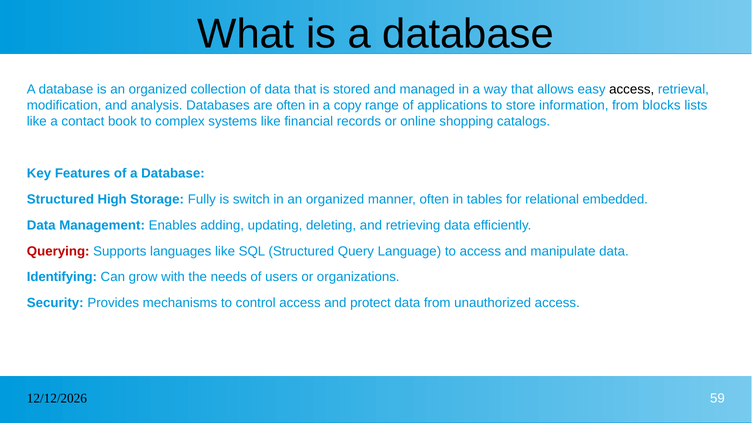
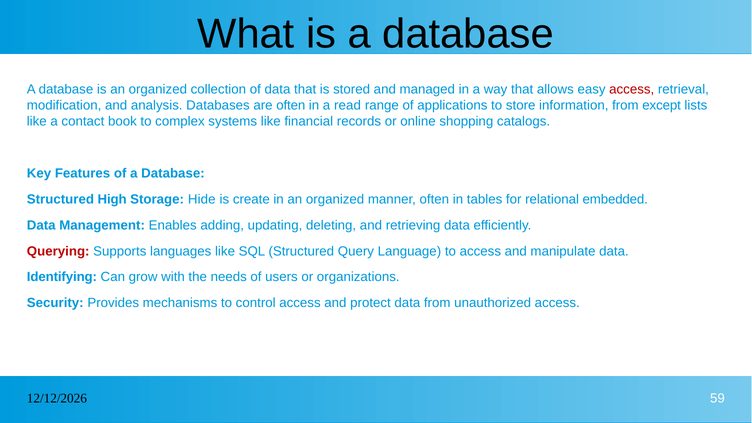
access colour: black -> red (632, 89)
copy: copy -> read (348, 105)
blocks: blocks -> except (662, 105)
Fully: Fully -> Hide (202, 199)
switch: switch -> create (251, 199)
